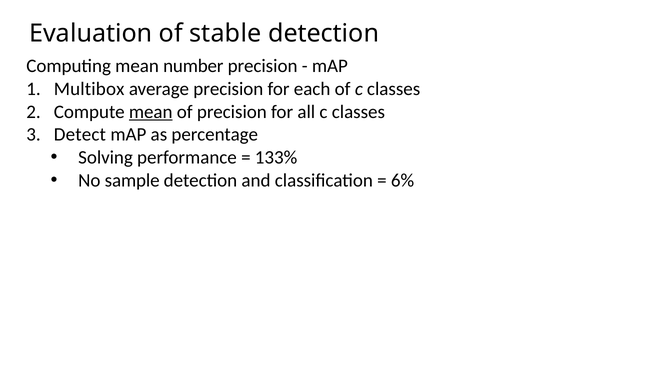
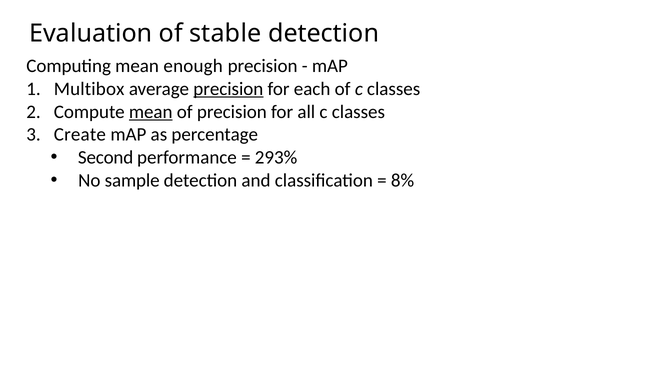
number: number -> enough (193, 66)
precision underline: none -> present (228, 89)
Detect: Detect -> Create (80, 134)
Solving: Solving -> Second (106, 157)
133%: 133% -> 293% (276, 157)
6%: 6% -> 8% (402, 180)
